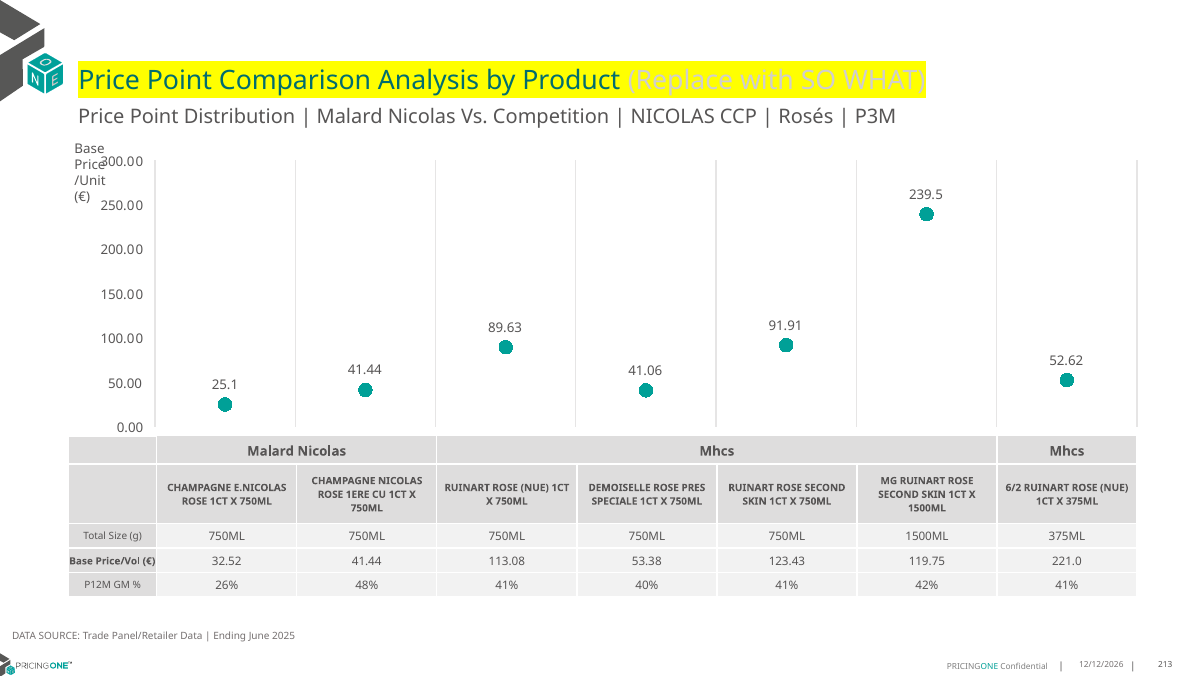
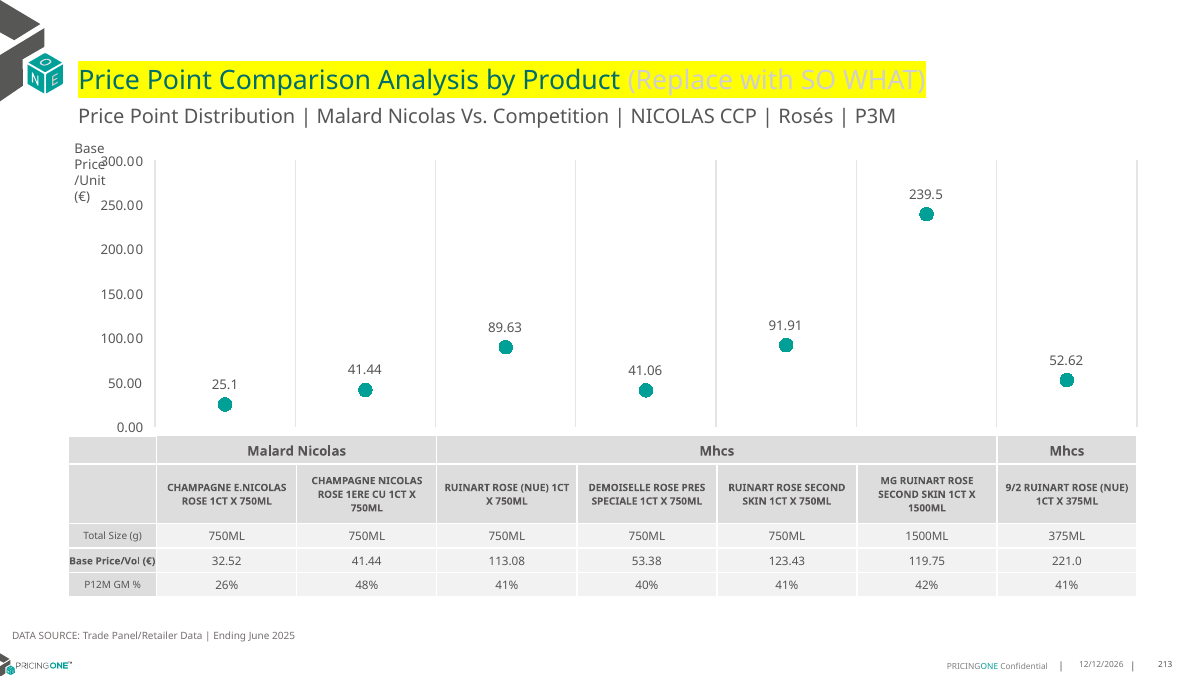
6/2: 6/2 -> 9/2 (1013, 488)
